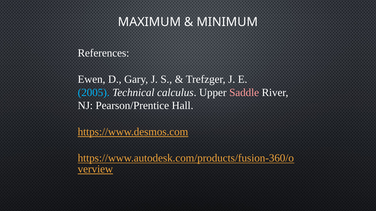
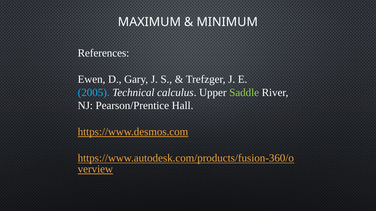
Saddle colour: pink -> light green (244, 93)
